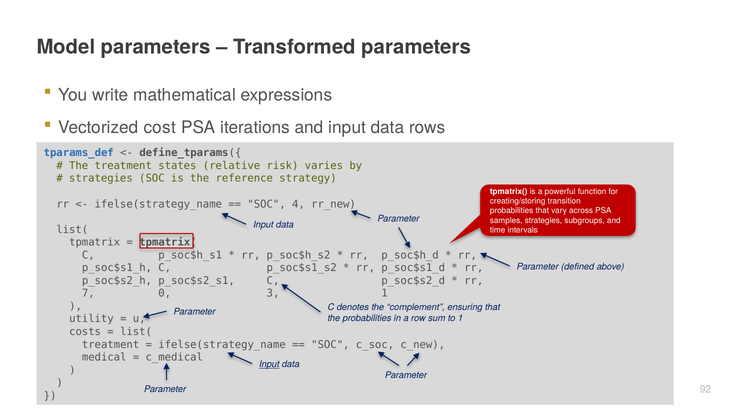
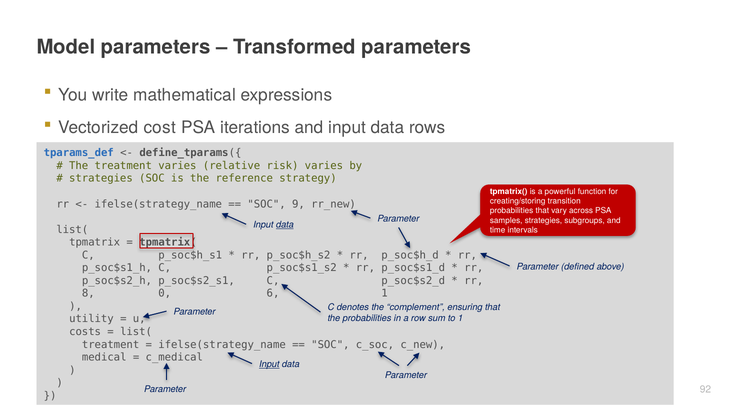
treatment states: states -> varies (177, 166)
4: 4 -> 9 (298, 204)
data underline: none -> present (285, 225)
7: 7 -> 8 (88, 294)
3: 3 -> 6 (273, 294)
